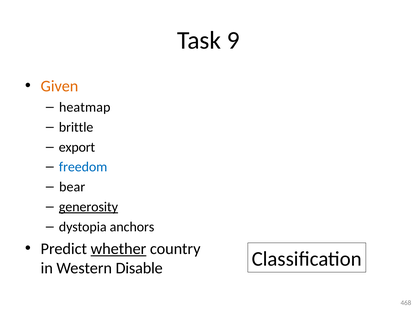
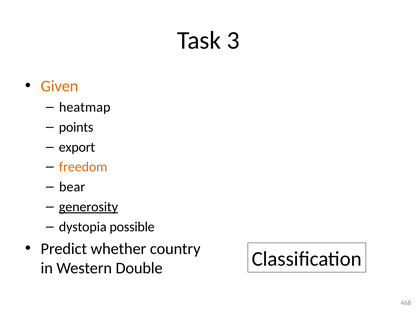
9: 9 -> 3 (233, 40)
brittle: brittle -> points (76, 127)
freedom colour: blue -> orange (83, 167)
anchors: anchors -> possible (132, 227)
whether underline: present -> none (118, 249)
Disable: Disable -> Double (139, 268)
